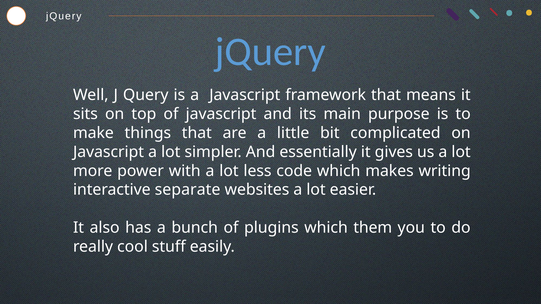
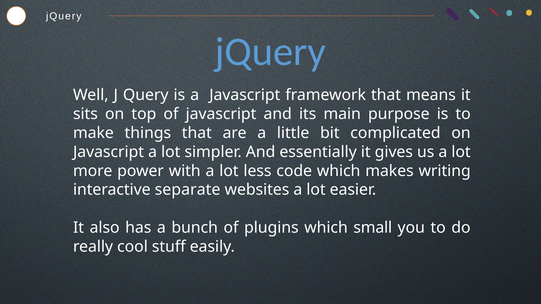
them: them -> small (373, 228)
